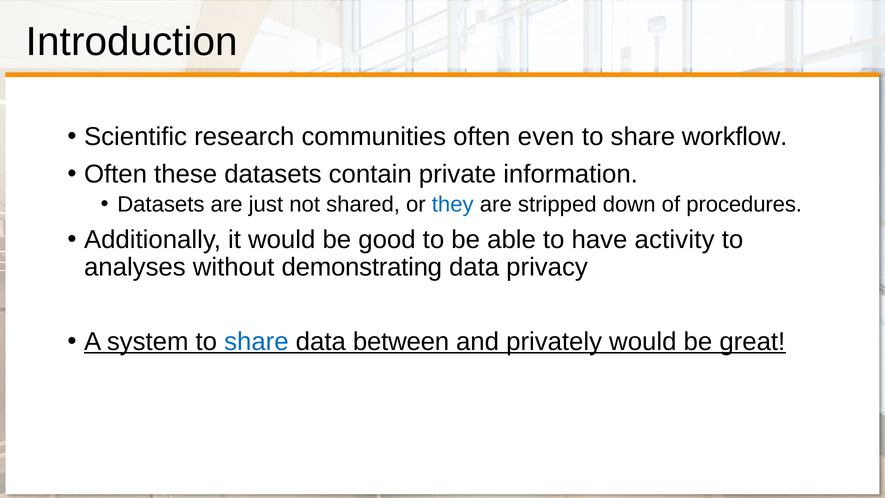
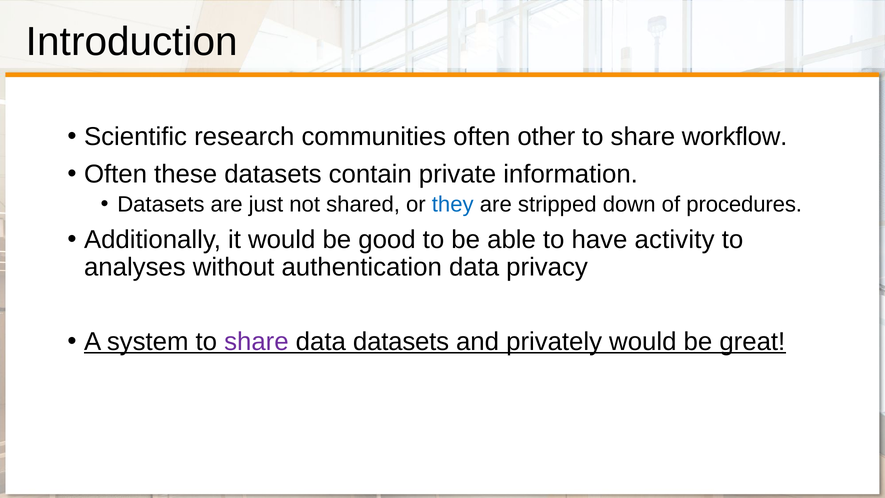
even: even -> other (546, 137)
demonstrating: demonstrating -> authentication (362, 267)
share colour: blue -> purple (256, 341)
data between: between -> datasets (401, 341)
